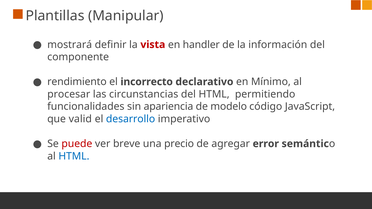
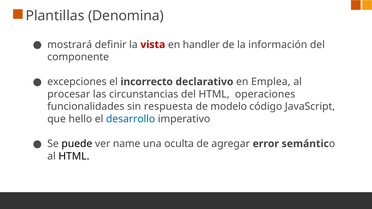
Manipular: Manipular -> Denomina (126, 16)
rendimiento: rendimiento -> excepciones (77, 82)
Mínimo: Mínimo -> Emplea (271, 82)
permitiendo: permitiendo -> operaciones (265, 94)
apariencia: apariencia -> respuesta (168, 107)
valid: valid -> hello (80, 119)
puede colour: red -> black (77, 144)
breve: breve -> name (127, 144)
precio: precio -> oculta (179, 144)
HTML colour: blue -> black (74, 156)
